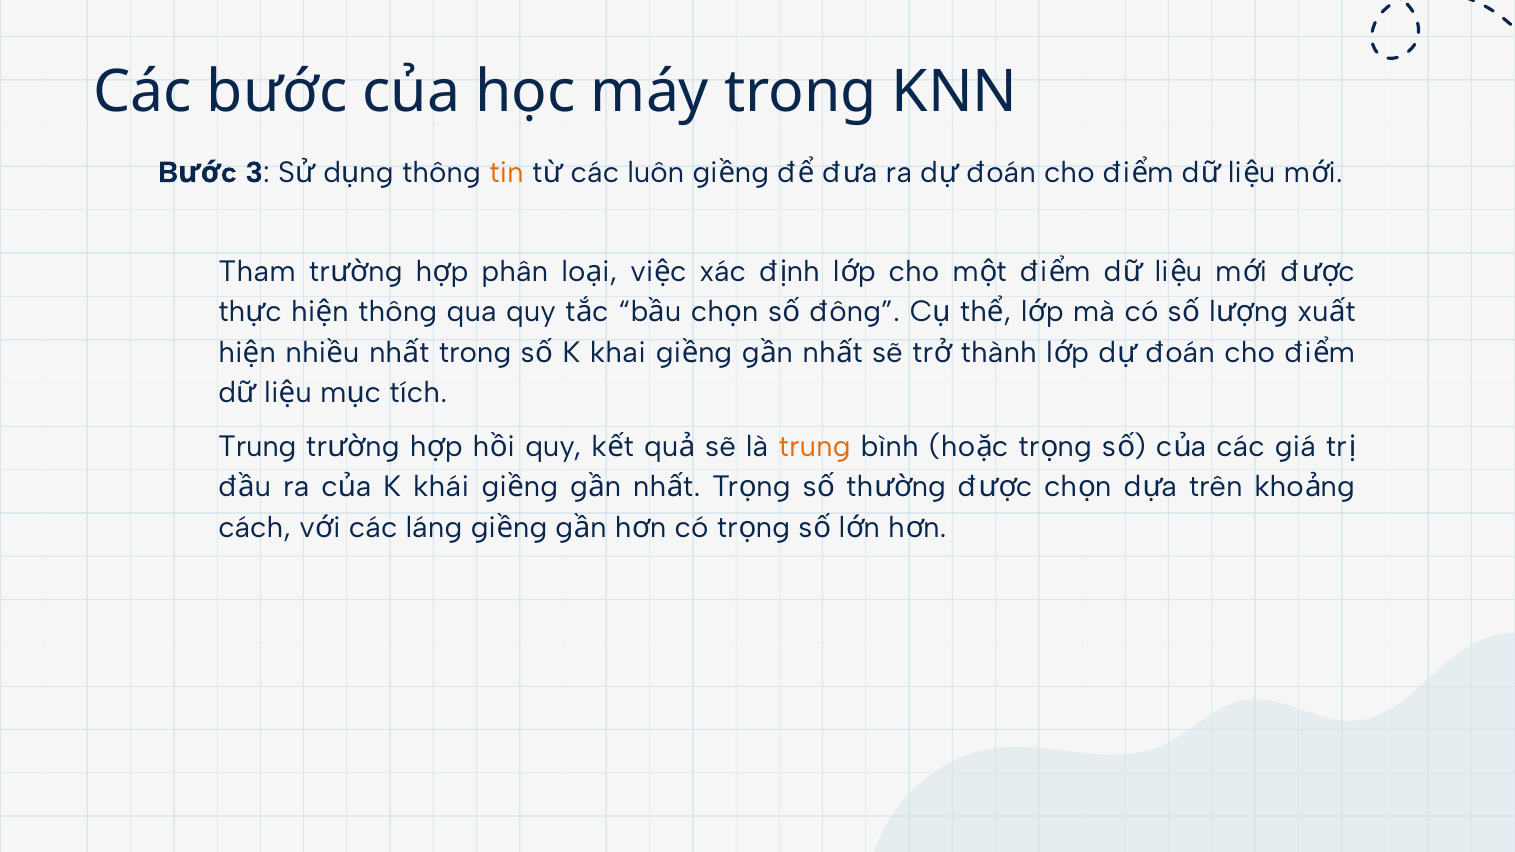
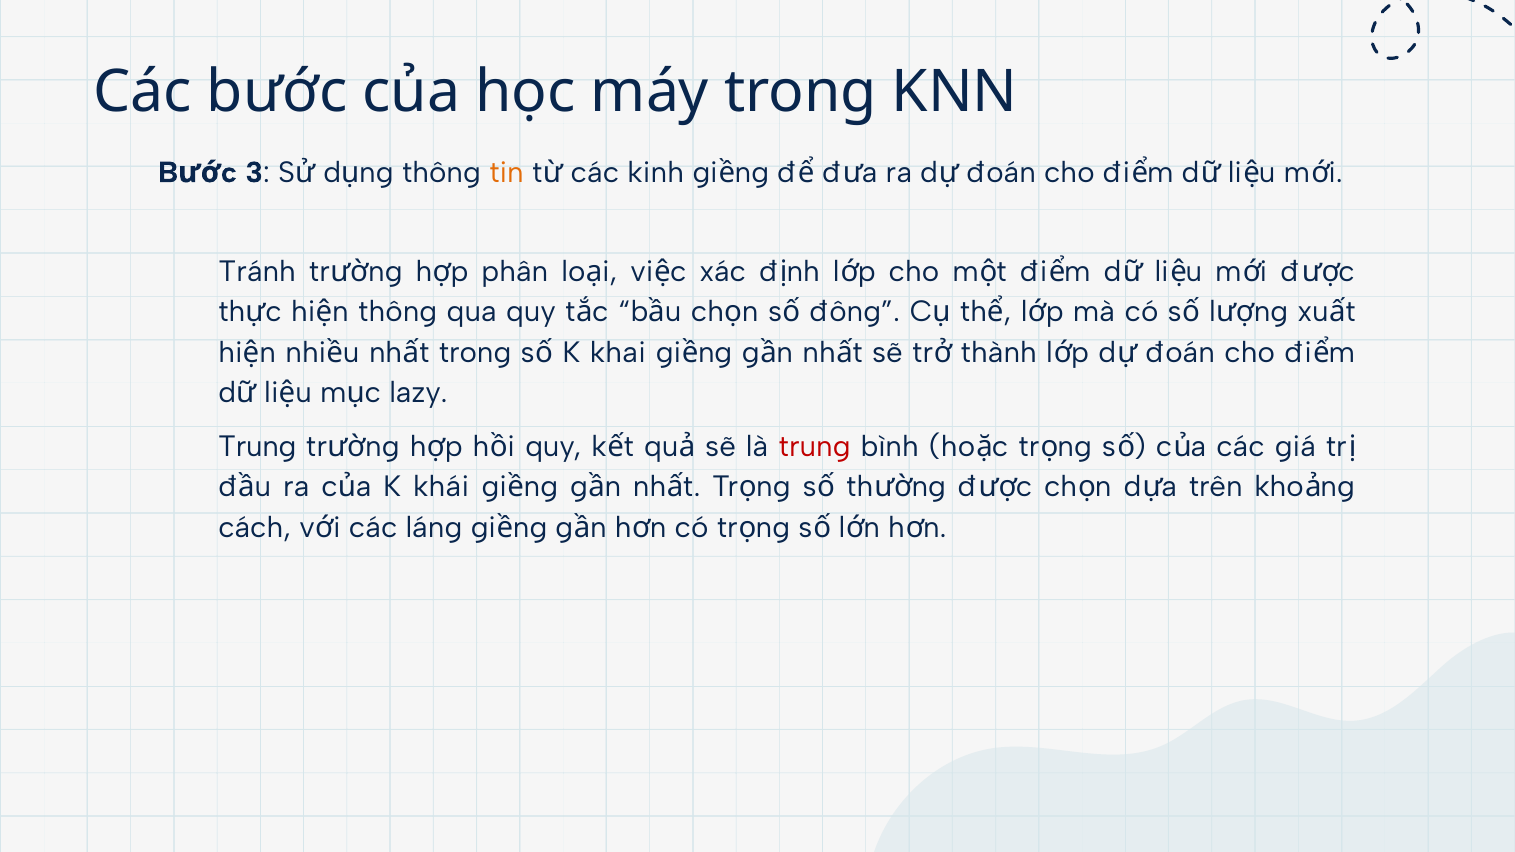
luôn: luôn -> kinh (656, 173)
Tham: Tham -> Tránh (257, 272)
tích: tích -> lazy (418, 393)
trung colour: orange -> red (815, 447)
